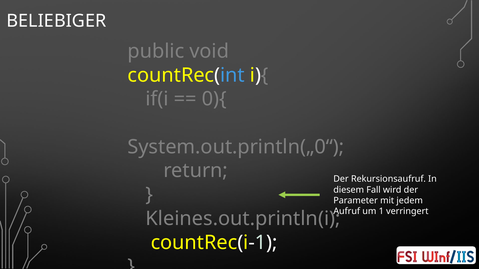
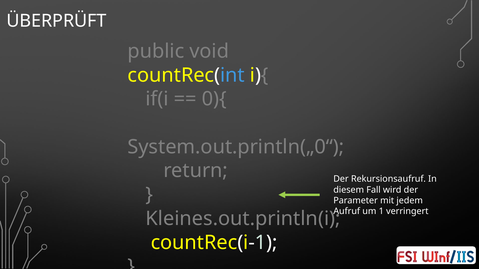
BELIEBIGER: BELIEBIGER -> ÜBERPRÜFT (56, 21)
